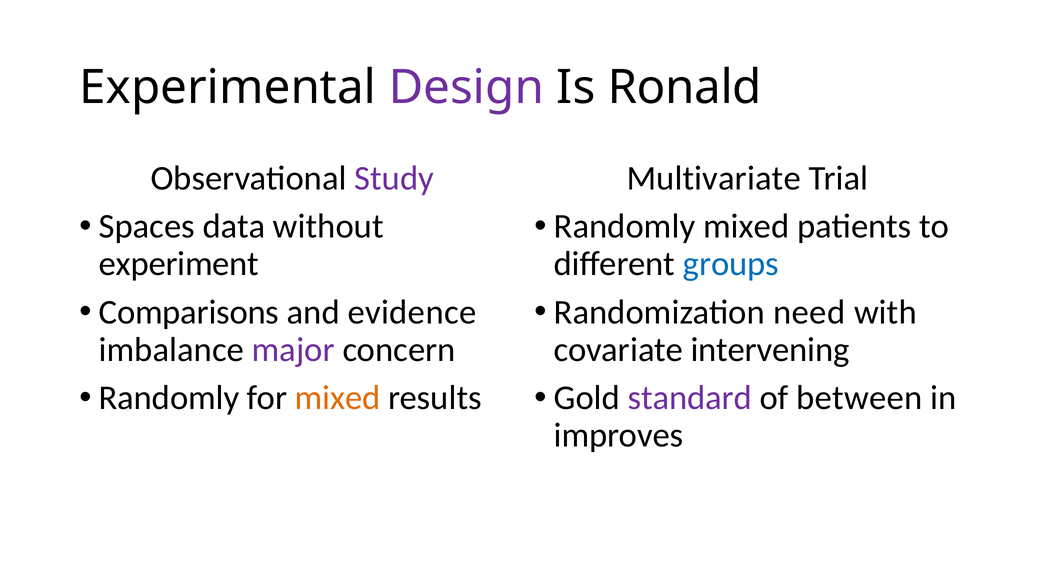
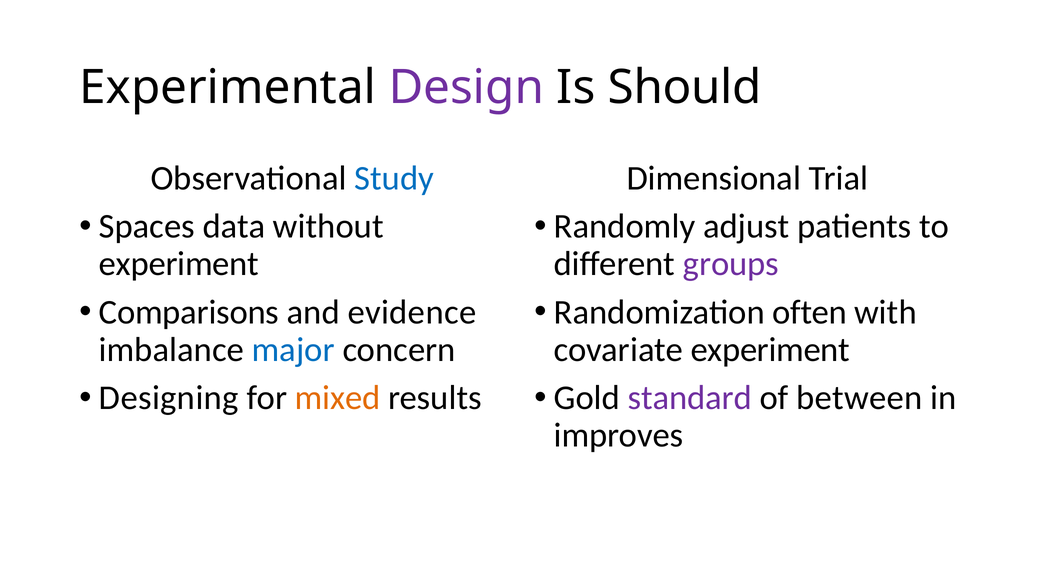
Ronald: Ronald -> Should (685, 87)
Study colour: purple -> blue (394, 178)
Multivariate: Multivariate -> Dimensional (714, 178)
Randomly mixed: mixed -> adjust (746, 226)
groups colour: blue -> purple (731, 264)
need: need -> often (810, 312)
major colour: purple -> blue (293, 350)
covariate intervening: intervening -> experiment (770, 350)
Randomly: Randomly -> Designing (169, 398)
